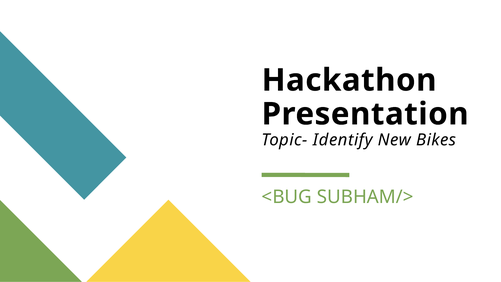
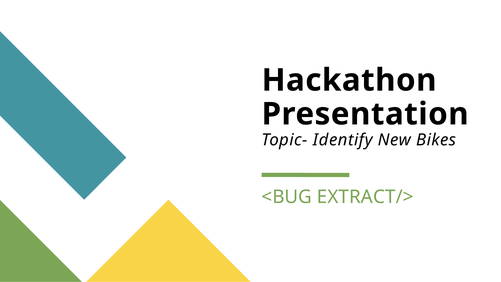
SUBHAM/>: SUBHAM/> -> EXTRACT/> (365, 197)
